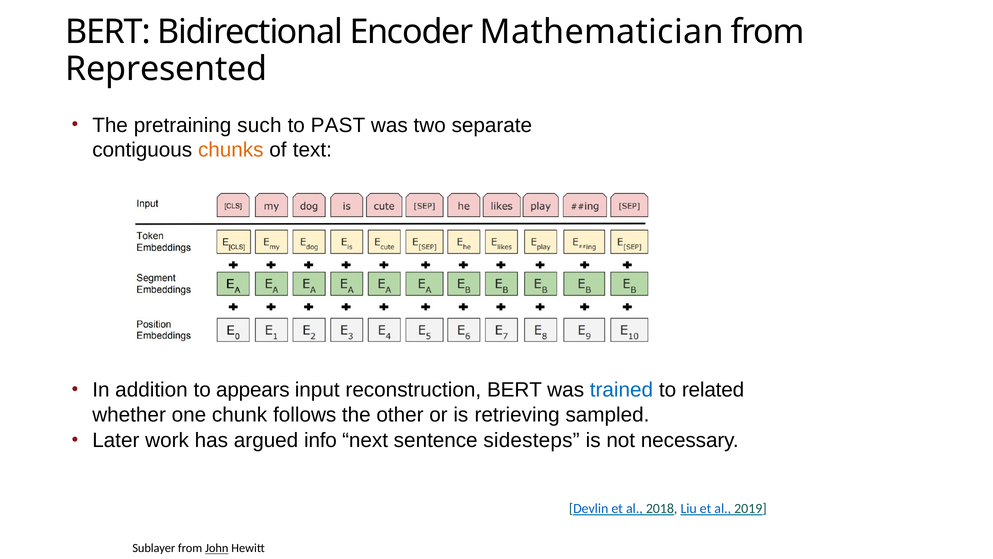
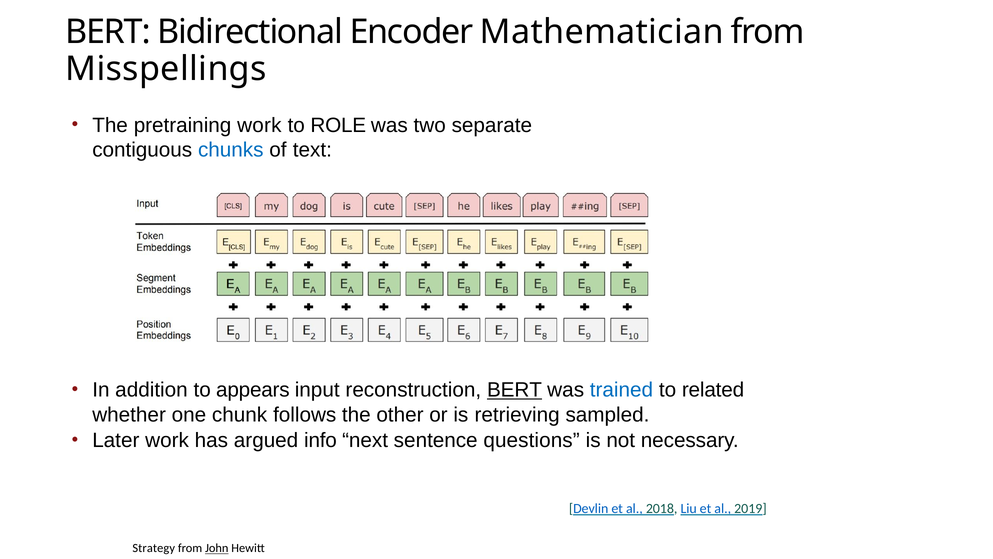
Represented: Represented -> Misspellings (166, 69)
pretraining such: such -> work (259, 125)
PAST: PAST -> ROLE (338, 125)
chunks colour: orange -> blue (231, 150)
BERT underline: none -> present (514, 390)
sidesteps: sidesteps -> questions (532, 440)
Sublayer: Sublayer -> Strategy (154, 548)
